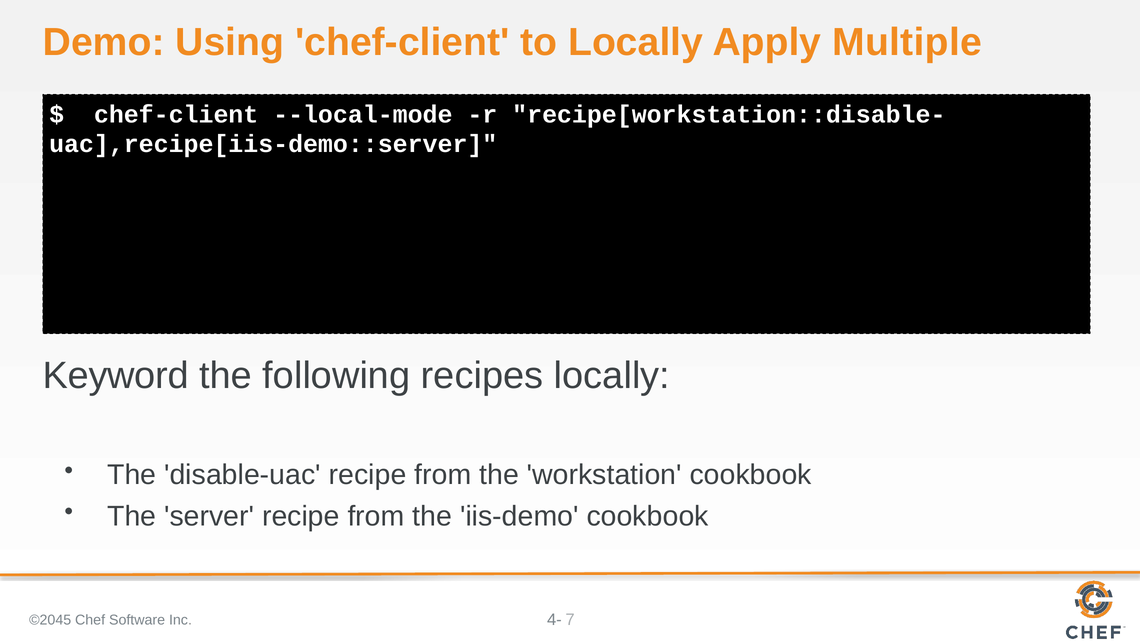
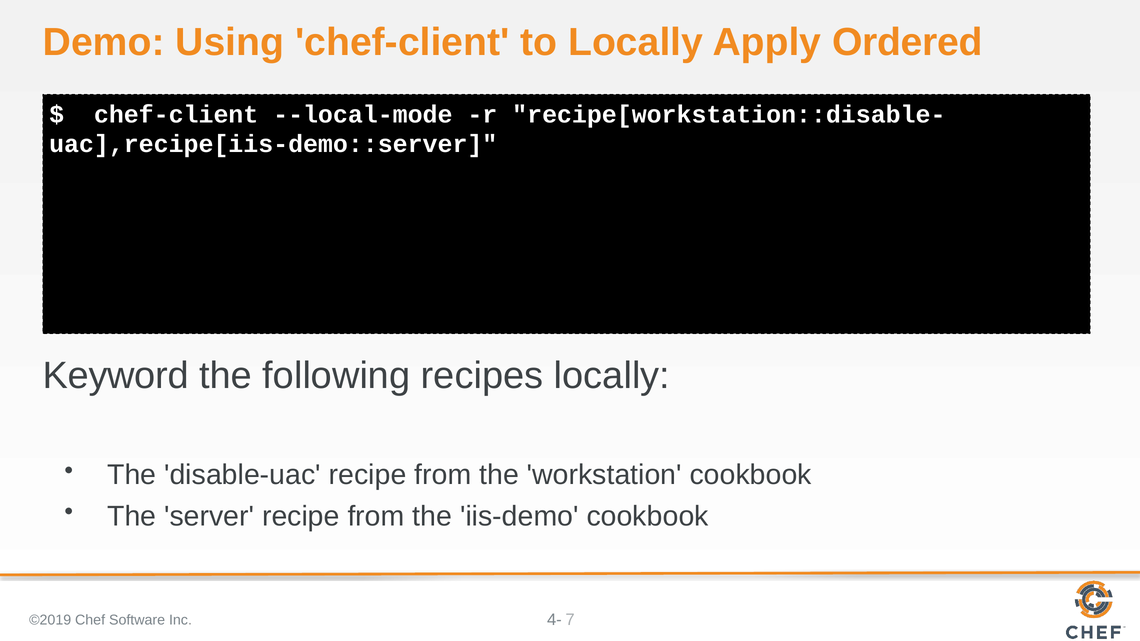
Multiple: Multiple -> Ordered (907, 42)
©2045: ©2045 -> ©2019 (50, 620)
